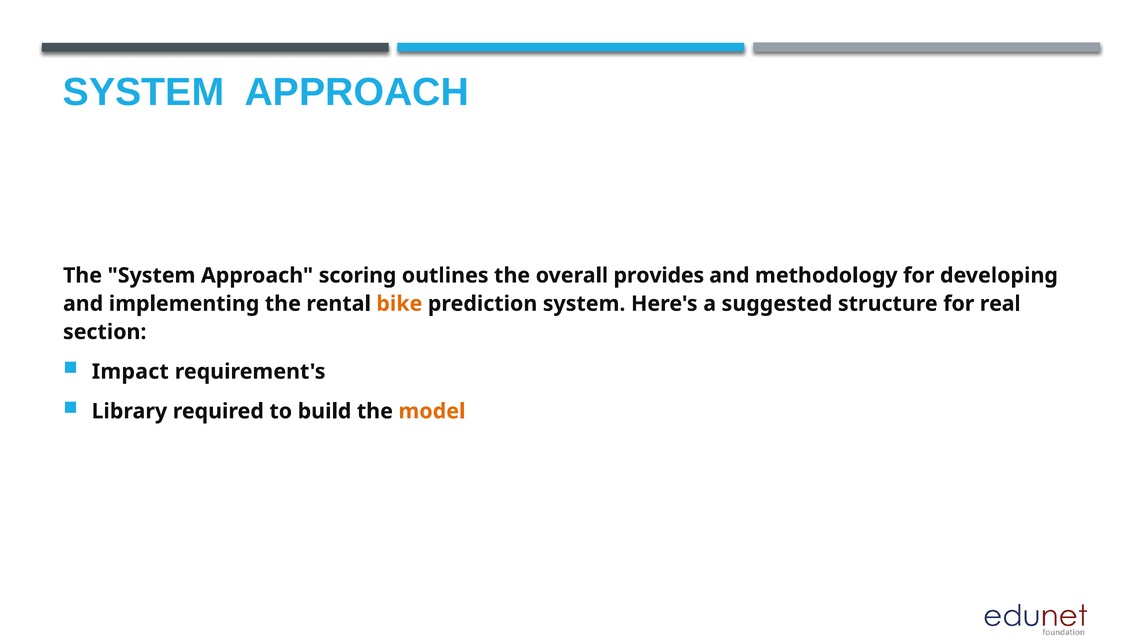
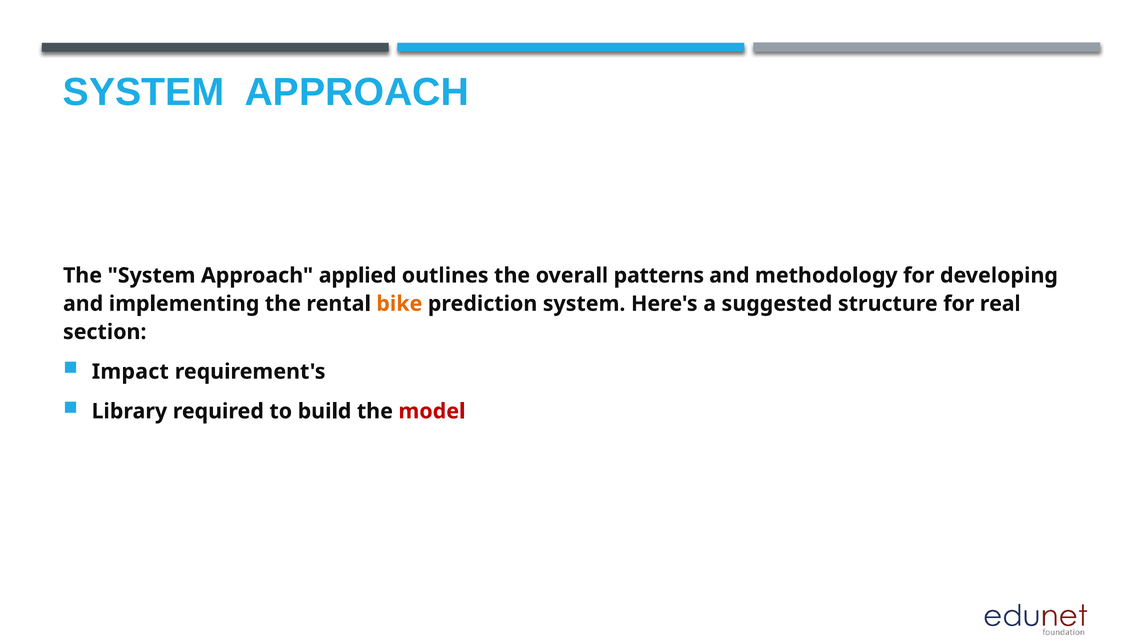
scoring: scoring -> applied (358, 276)
provides: provides -> patterns (659, 276)
model colour: orange -> red (432, 412)
